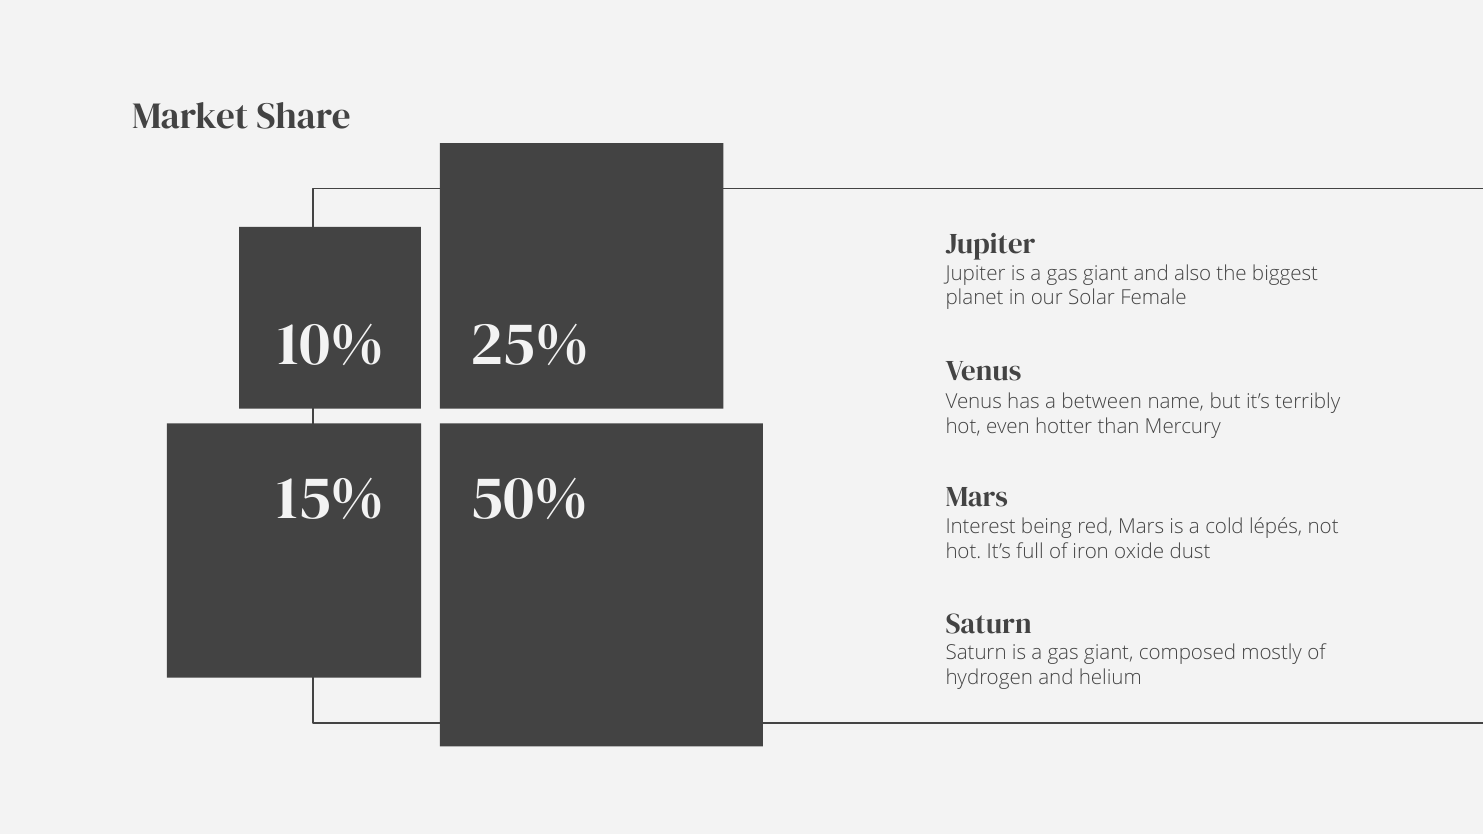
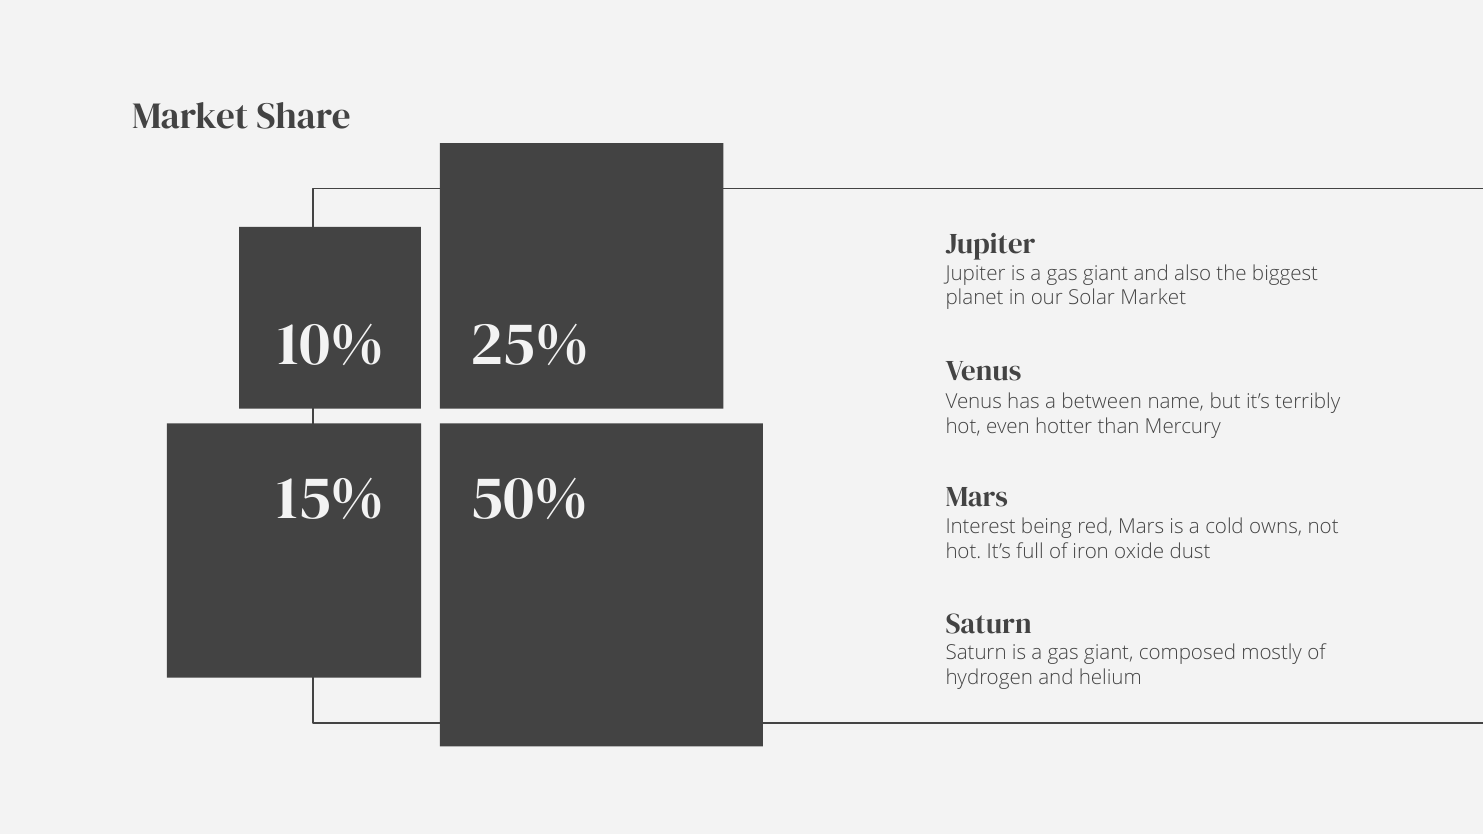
Solar Female: Female -> Market (1153, 298)
lépés: lépés -> owns (1276, 527)
